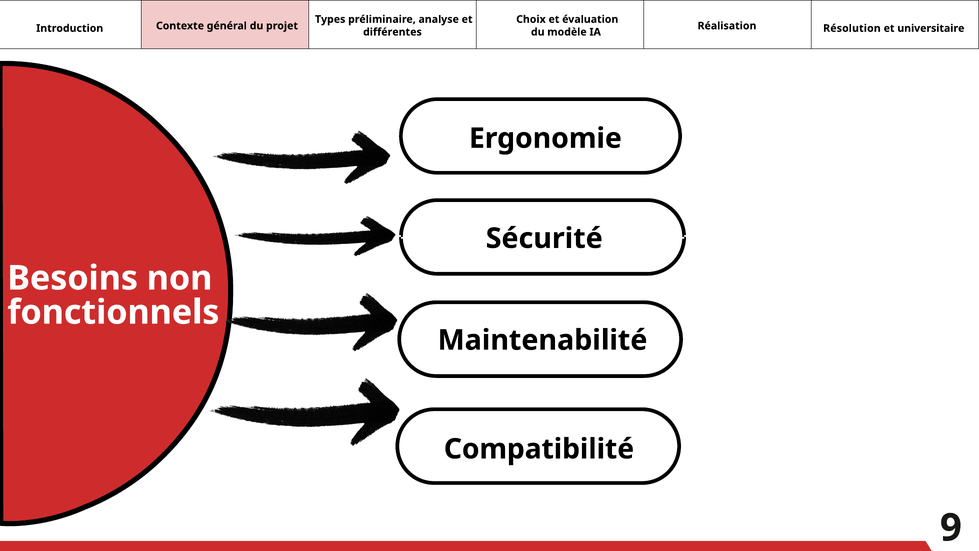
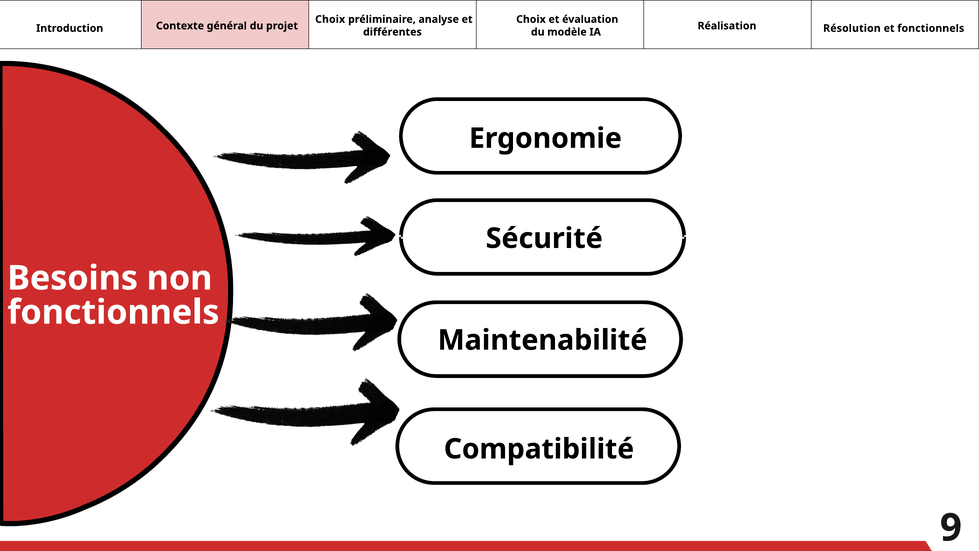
Types: Types -> Choix (330, 19)
et universitaire: universitaire -> fonctionnels (931, 28)
